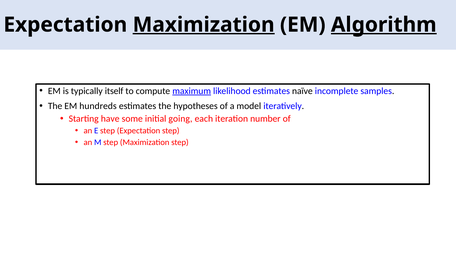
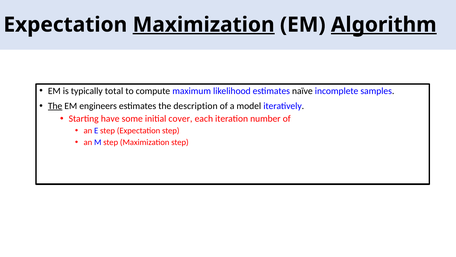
itself: itself -> total (114, 91)
maximum underline: present -> none (192, 91)
The underline: none -> present (55, 106)
hundreds: hundreds -> engineers (98, 106)
hypotheses: hypotheses -> description (195, 106)
going: going -> cover (180, 118)
